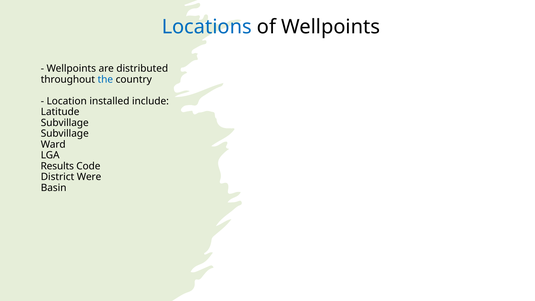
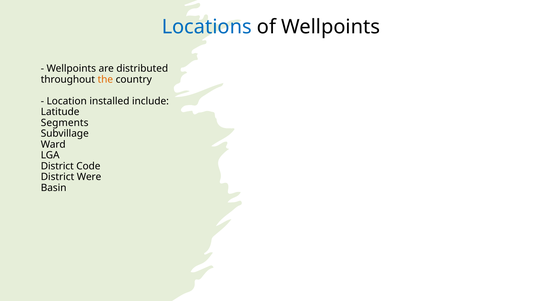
the colour: blue -> orange (105, 79)
Subvillage: Subvillage -> Segments (65, 123)
Results: Results -> District (57, 166)
